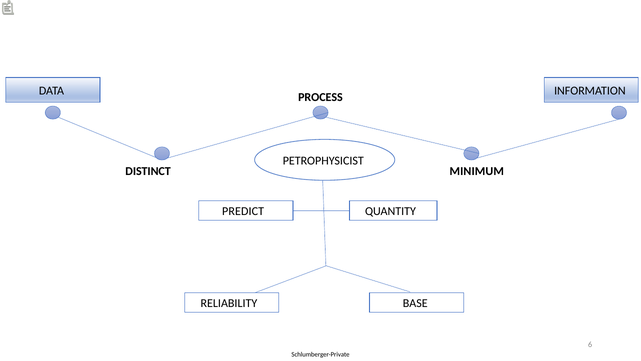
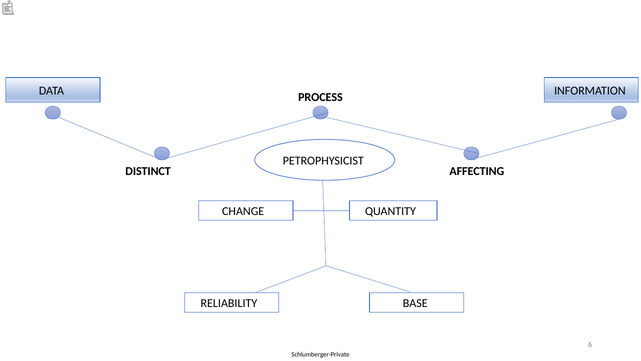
MINIMUM: MINIMUM -> AFFECTING (477, 171)
PREDICT: PREDICT -> CHANGE (243, 211)
